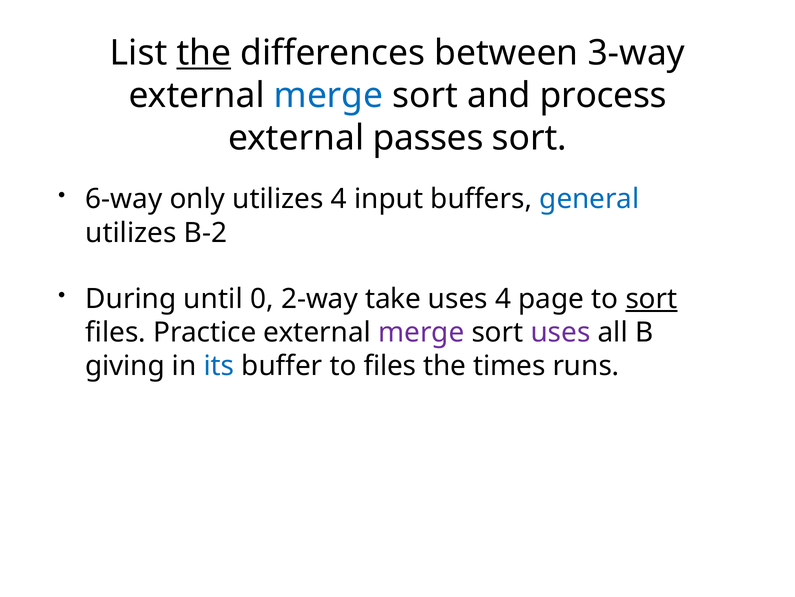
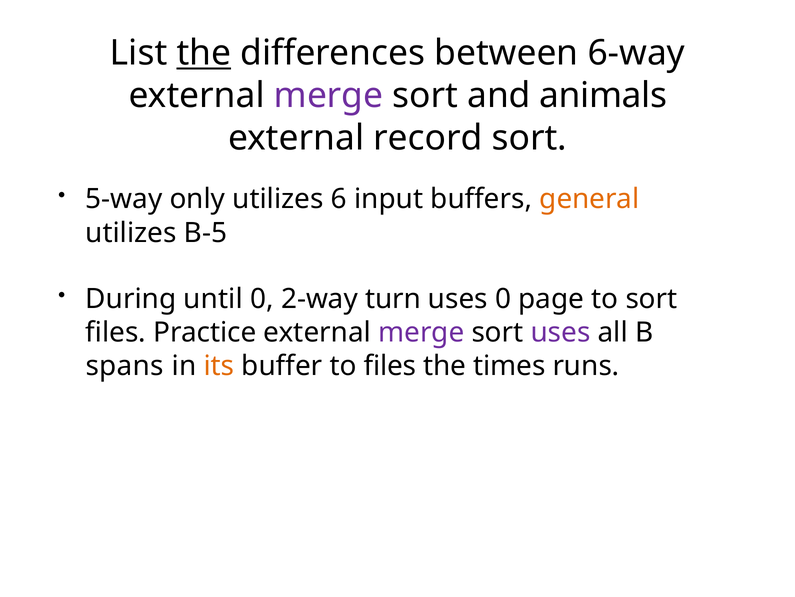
3-way: 3-way -> 6-way (636, 53)
merge colour: blue -> purple (329, 96)
process: process -> animals (603, 96)
passes: passes -> record (428, 138)
6-way: 6-way -> 5-way (124, 199)
utilizes 4: 4 -> 6 (339, 199)
general colour: blue -> orange (589, 199)
B-2: B-2 -> B-5 (205, 233)
take: take -> turn (393, 299)
uses 4: 4 -> 0 (503, 299)
sort underline: present -> none (652, 299)
giving: giving -> spans (125, 366)
its colour: blue -> orange (219, 366)
